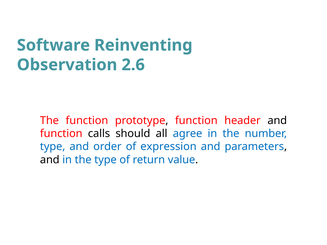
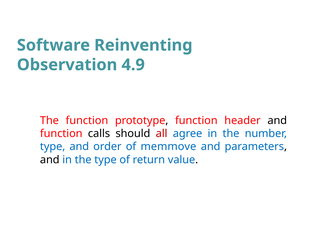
2.6: 2.6 -> 4.9 (133, 65)
all colour: black -> red (162, 134)
expression: expression -> memmove (168, 147)
